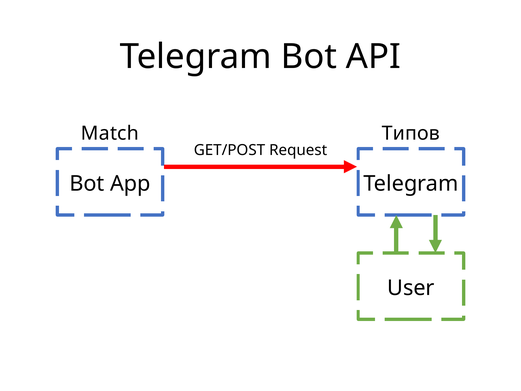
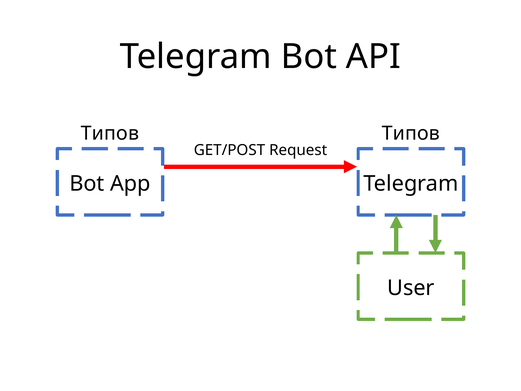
Match: Match -> Типов (110, 133)
